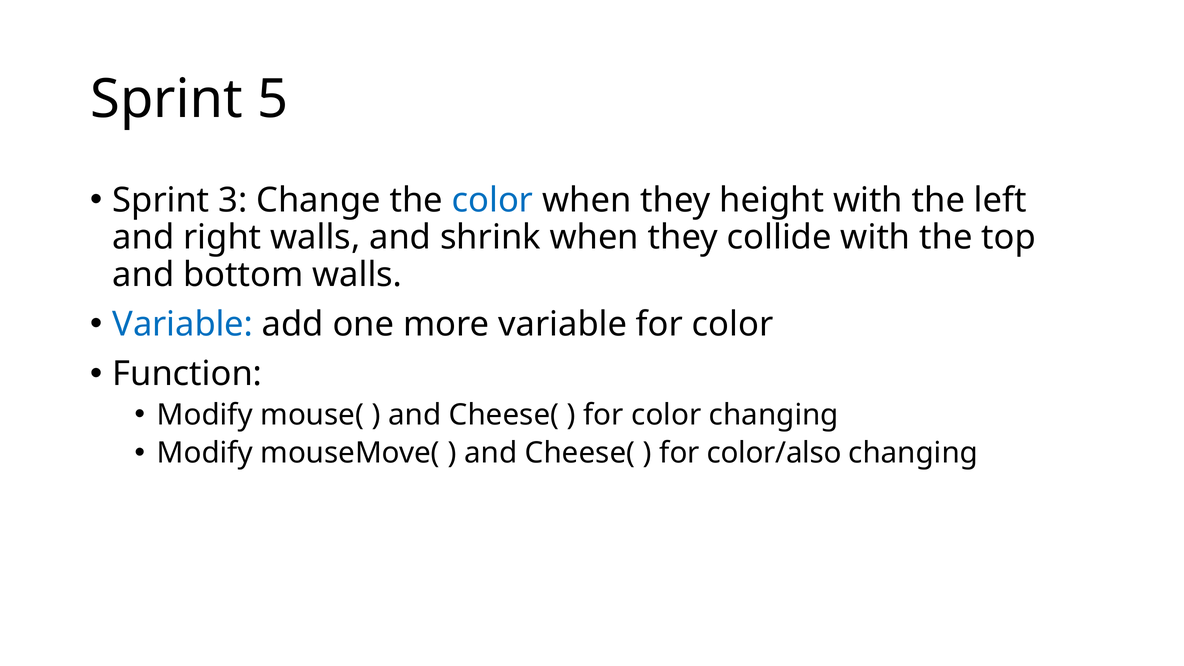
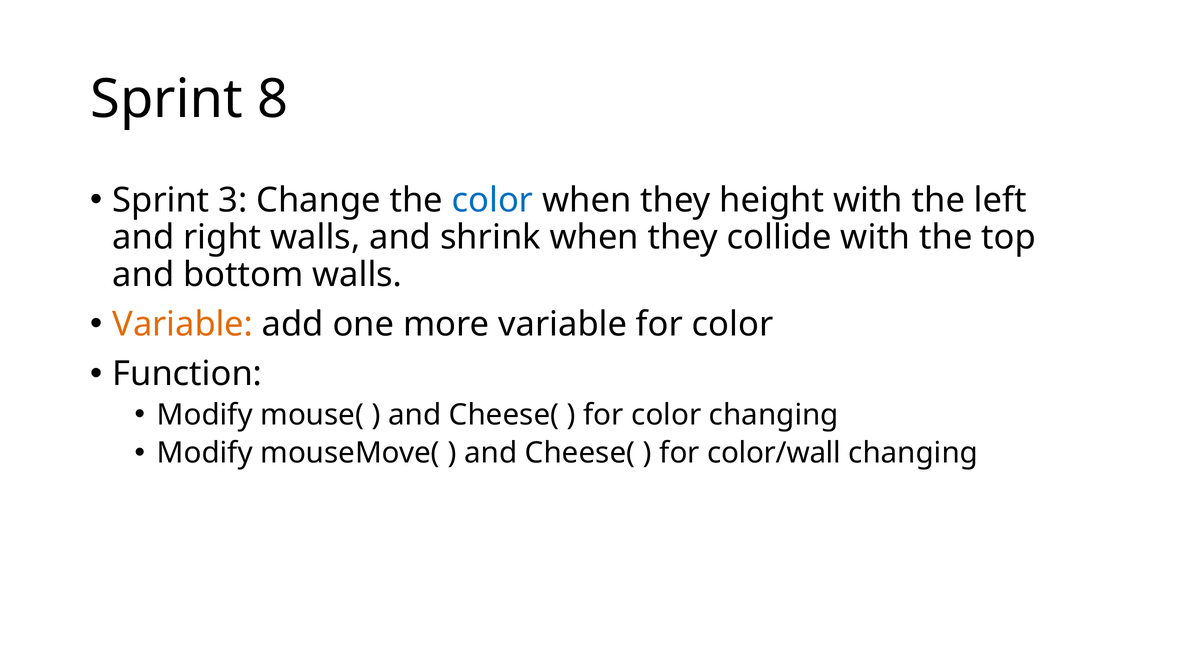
5: 5 -> 8 (273, 99)
Variable colour: blue -> orange (183, 324)
color/also: color/also -> color/wall (774, 453)
